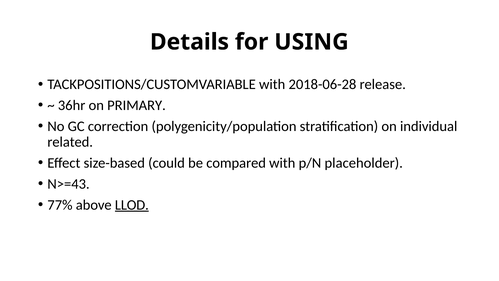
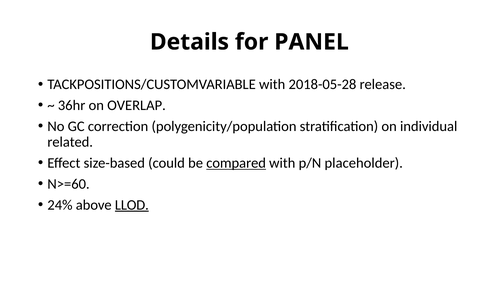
USING: USING -> PANEL (312, 42)
2018-06-28: 2018-06-28 -> 2018-05-28 (322, 84)
PRIMARY: PRIMARY -> OVERLAP (136, 105)
compared underline: none -> present (236, 163)
N>=43: N>=43 -> N>=60 (69, 184)
77%: 77% -> 24% (60, 205)
